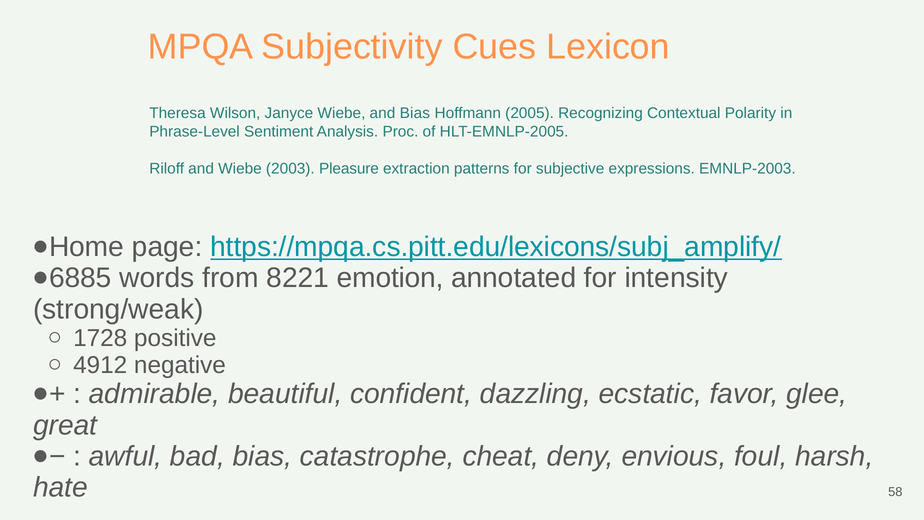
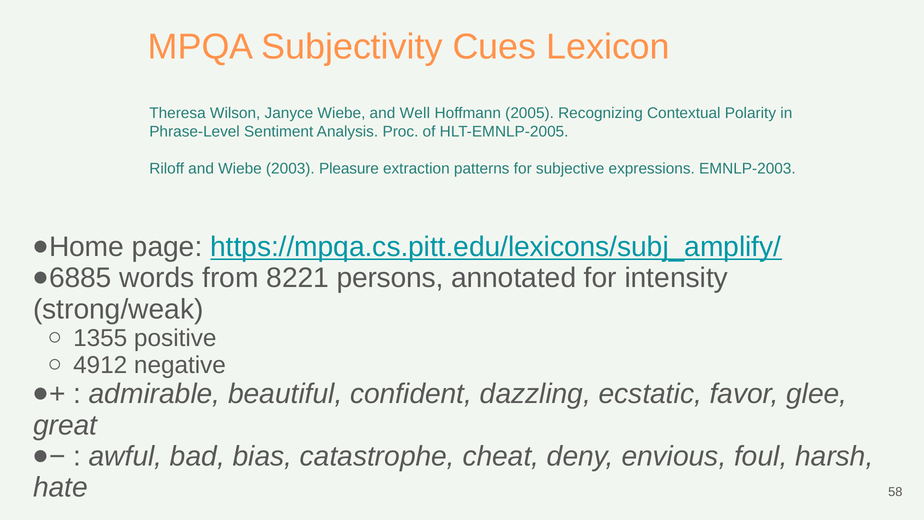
and Bias: Bias -> Well (415, 113)
emotion: emotion -> persons (390, 278)
1728: 1728 -> 1355 (100, 338)
